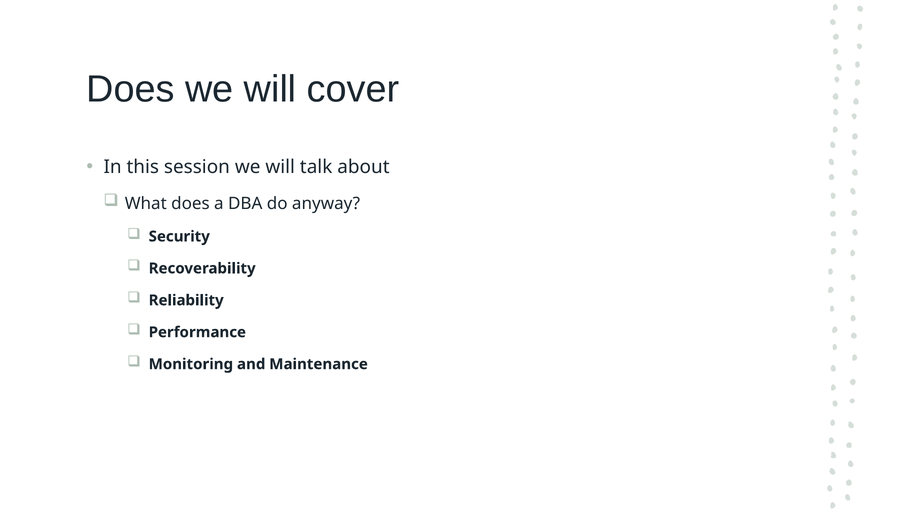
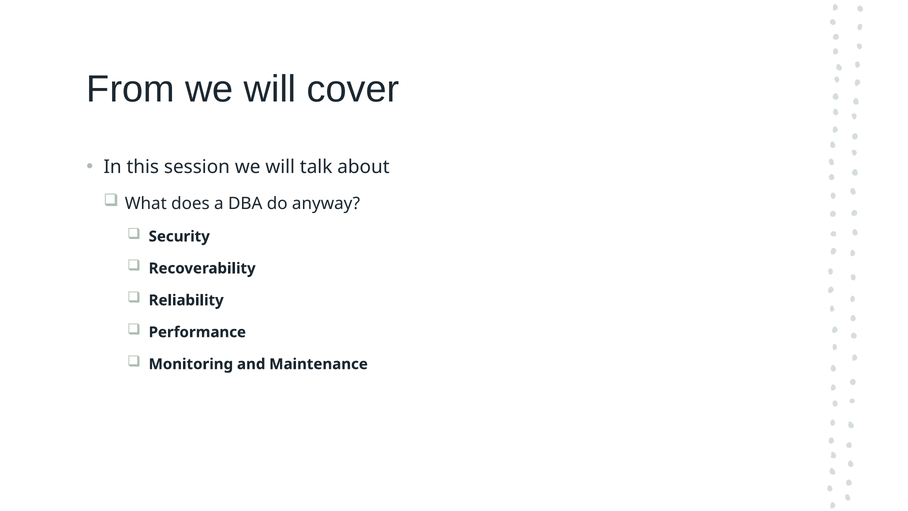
Does: Does -> From (131, 89)
